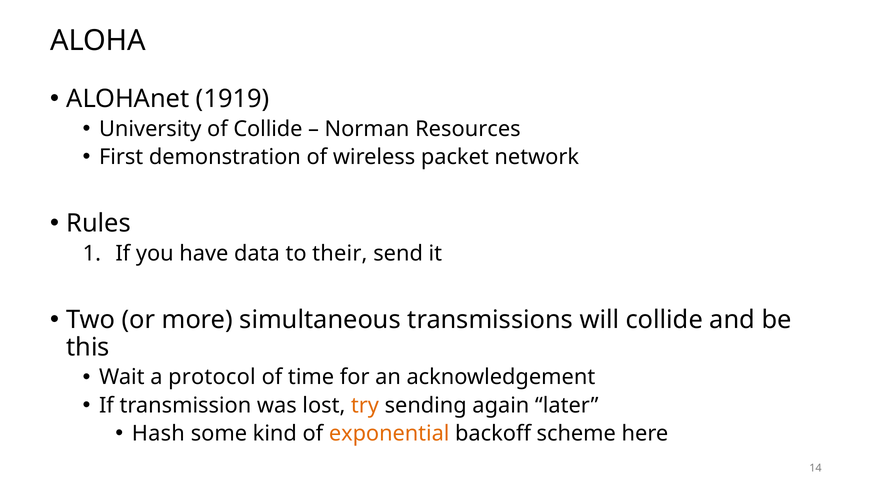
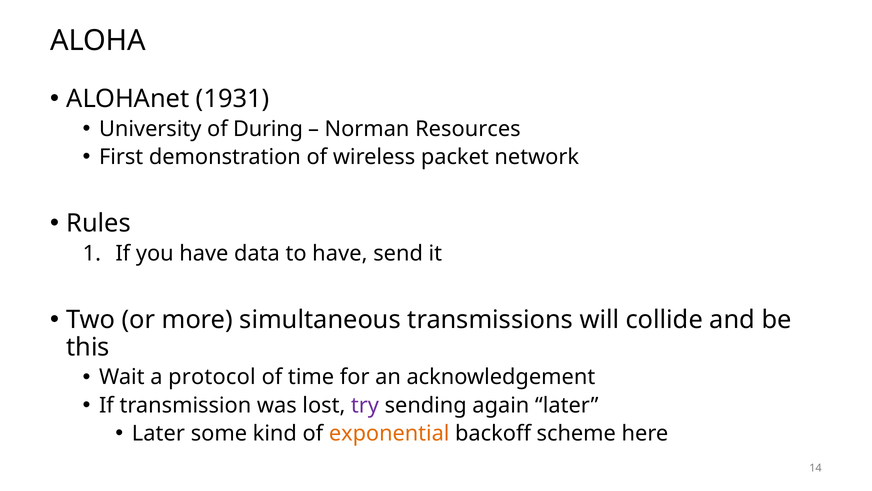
1919: 1919 -> 1931 (233, 99)
of Collide: Collide -> During (268, 129)
to their: their -> have (340, 253)
try colour: orange -> purple (365, 405)
Hash: Hash -> Later (158, 433)
